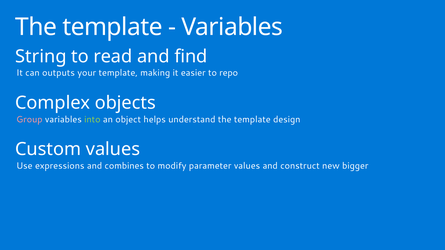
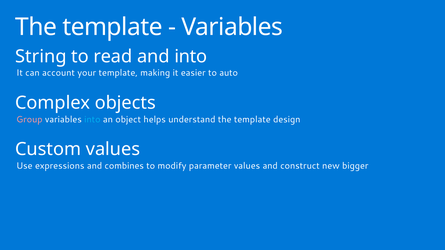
and find: find -> into (191, 56)
outputs: outputs -> account (59, 73)
repo: repo -> auto (229, 73)
into colour: light green -> light blue (92, 120)
